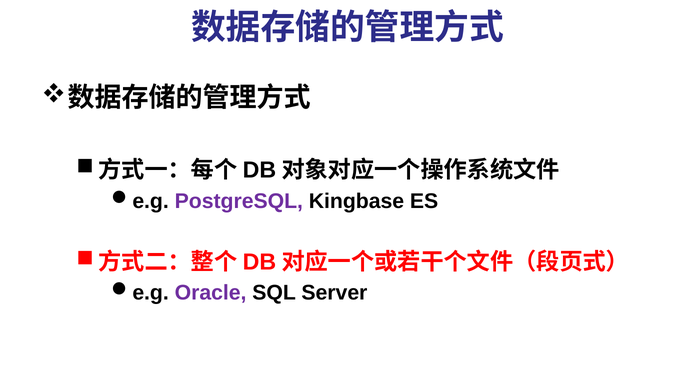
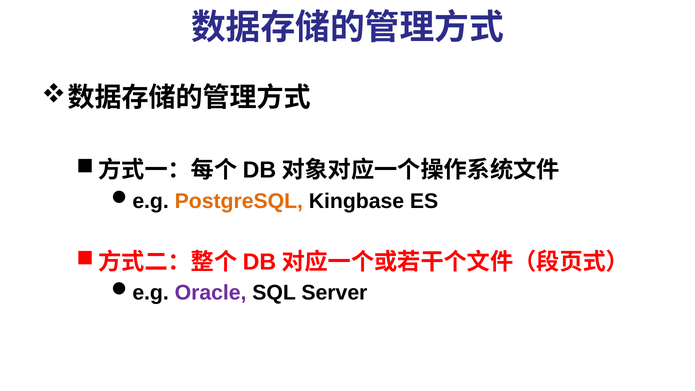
PostgreSQL colour: purple -> orange (239, 201)
